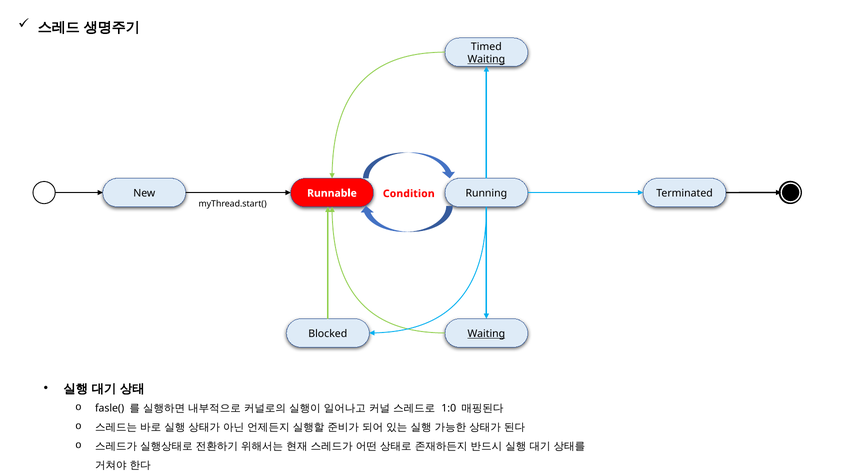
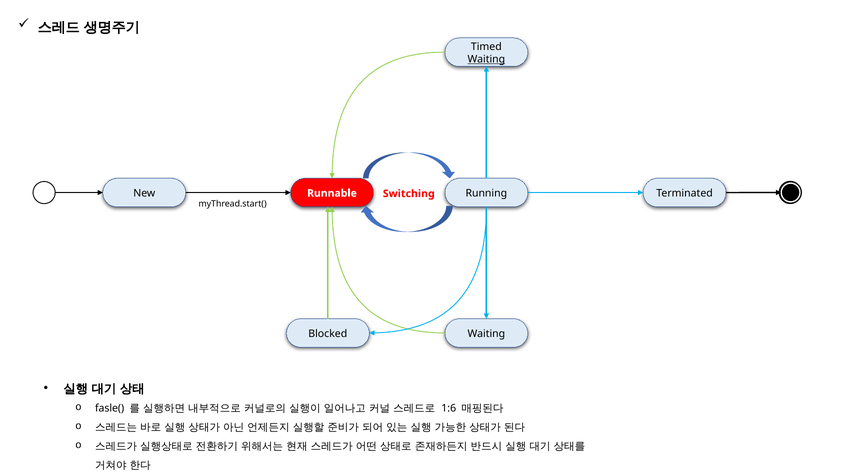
Condition: Condition -> Switching (409, 194)
Waiting underline: present -> none (486, 334)
1:0: 1:0 -> 1:6 (449, 409)
